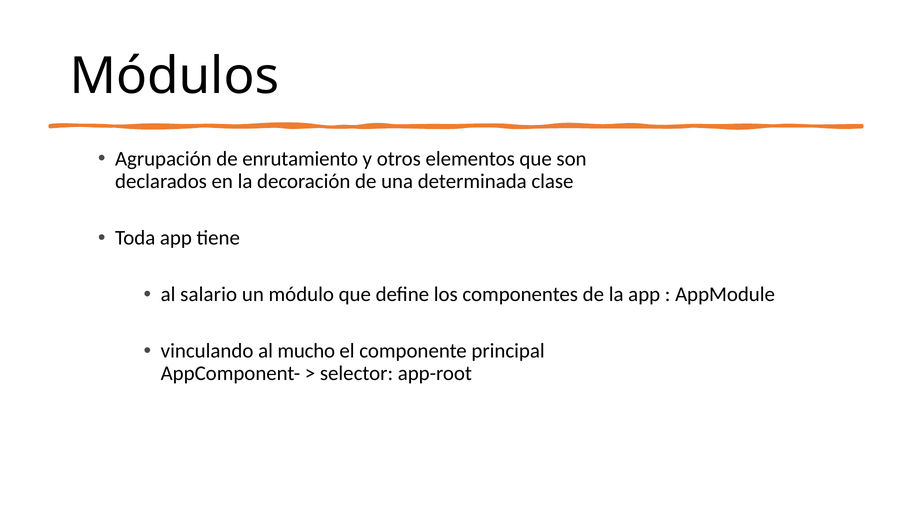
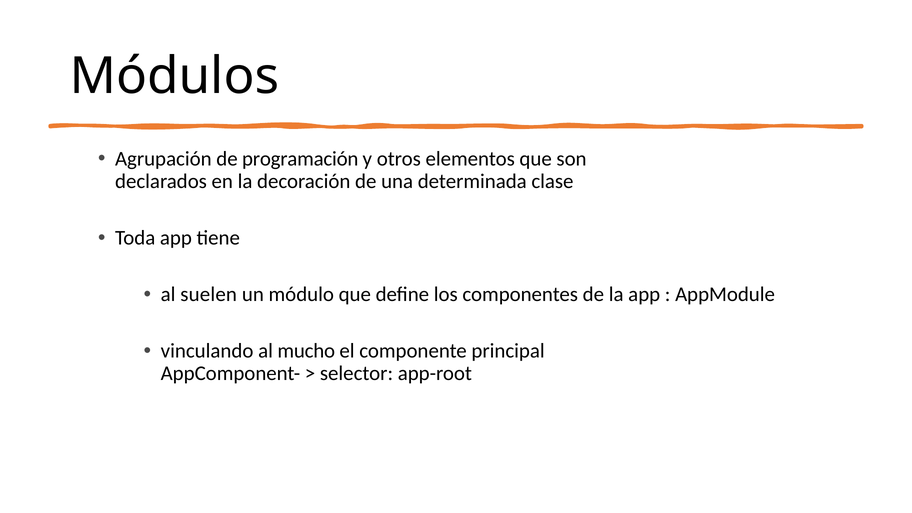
enrutamiento: enrutamiento -> programación (300, 159)
salario: salario -> suelen (209, 294)
